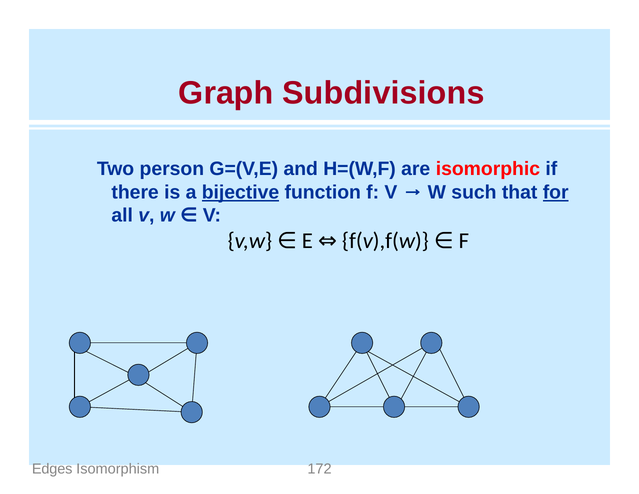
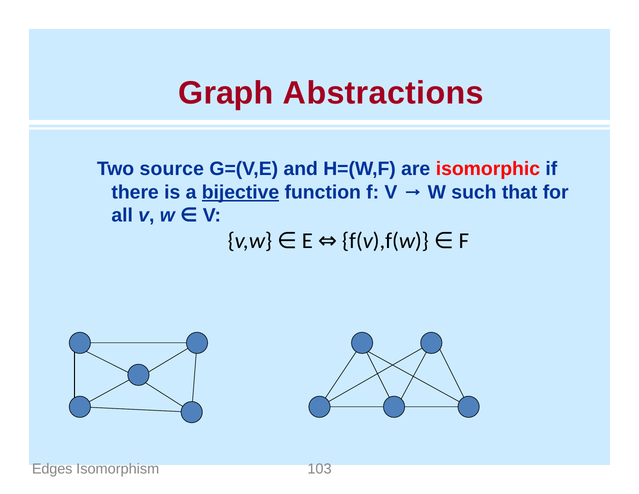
Subdivisions: Subdivisions -> Abstractions (383, 93)
person: person -> source (172, 169)
for underline: present -> none (556, 192)
172: 172 -> 103 (319, 469)
